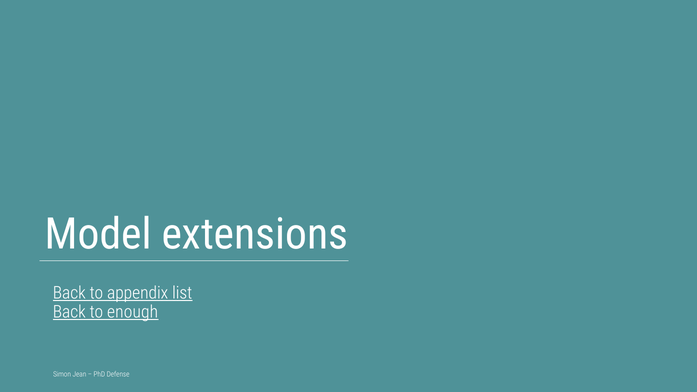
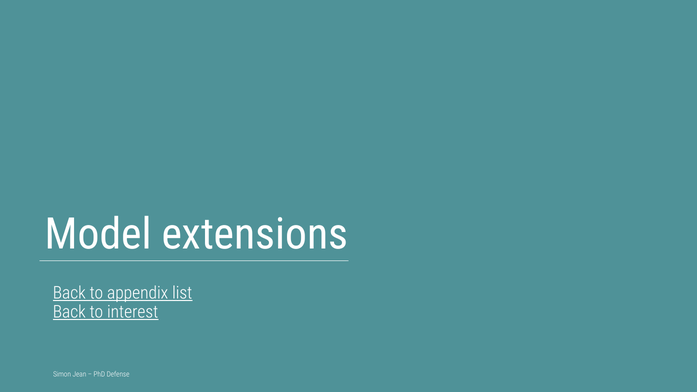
enough: enough -> interest (133, 312)
